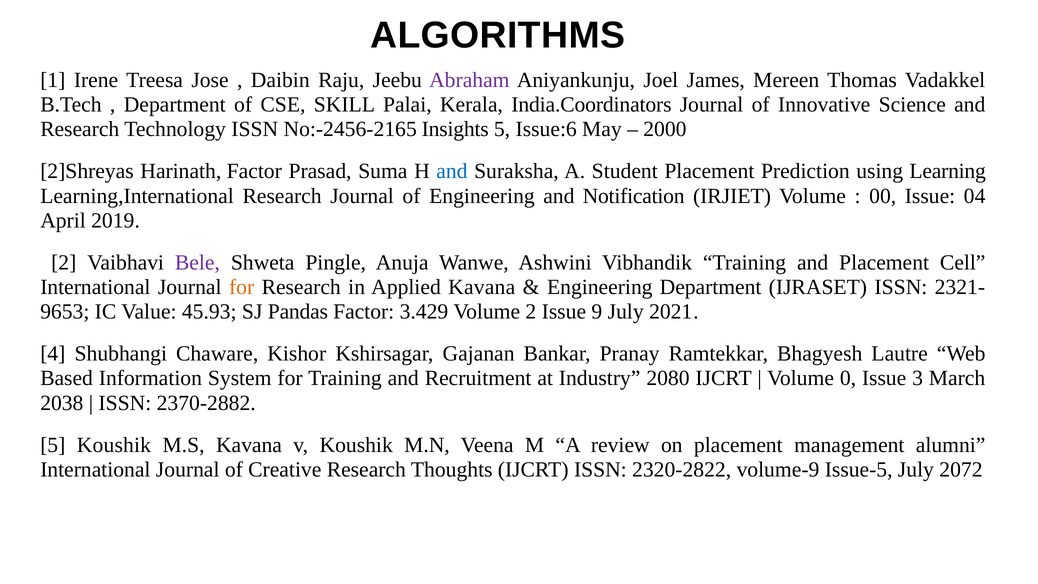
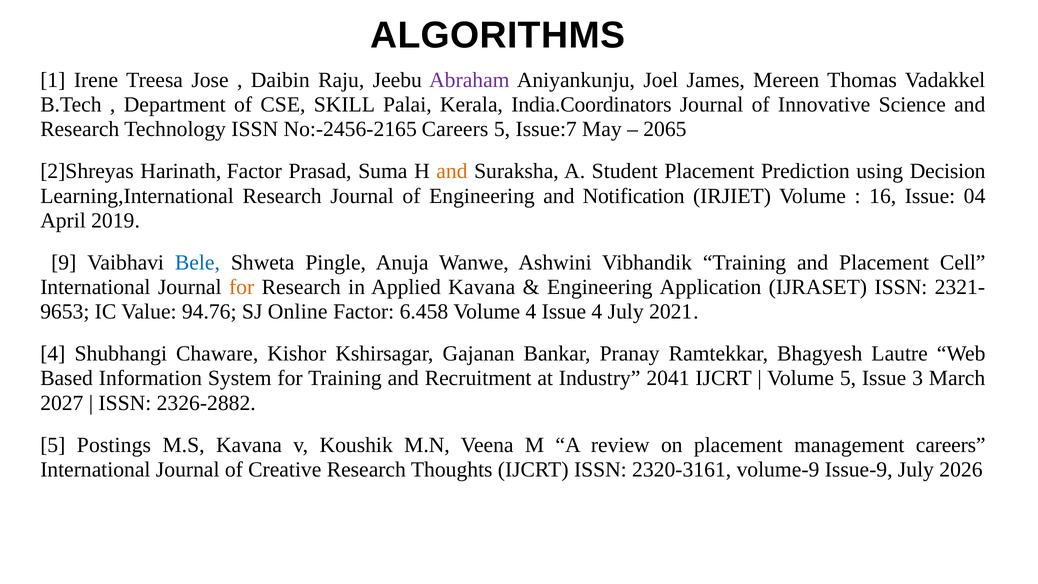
No:-2456-2165 Insights: Insights -> Careers (455, 129)
Issue:6: Issue:6 -> Issue:7 (546, 129)
2000: 2000 -> 2065 (665, 129)
and colour: blue -> orange (452, 171)
Learning: Learning -> Decision (948, 171)
00: 00 -> 16 (883, 196)
2: 2 -> 9 (64, 262)
Bele colour: purple -> blue (197, 262)
Engineering Department: Department -> Application (711, 287)
45.93: 45.93 -> 94.76 (209, 312)
Pandas: Pandas -> Online (298, 312)
3.429: 3.429 -> 6.458 (424, 312)
Volume 2: 2 -> 4 (531, 312)
Issue 9: 9 -> 4 (597, 312)
2080: 2080 -> 2041 (668, 378)
Volume 0: 0 -> 5 (848, 378)
2038: 2038 -> 2027 (62, 403)
2370-2882: 2370-2882 -> 2326-2882 (206, 403)
5 Koushik: Koushik -> Postings (114, 445)
management alumni: alumni -> careers (951, 445)
2320-2822: 2320-2822 -> 2320-3161 (682, 469)
Issue-5: Issue-5 -> Issue-9 (859, 469)
2072: 2072 -> 2026 (961, 469)
